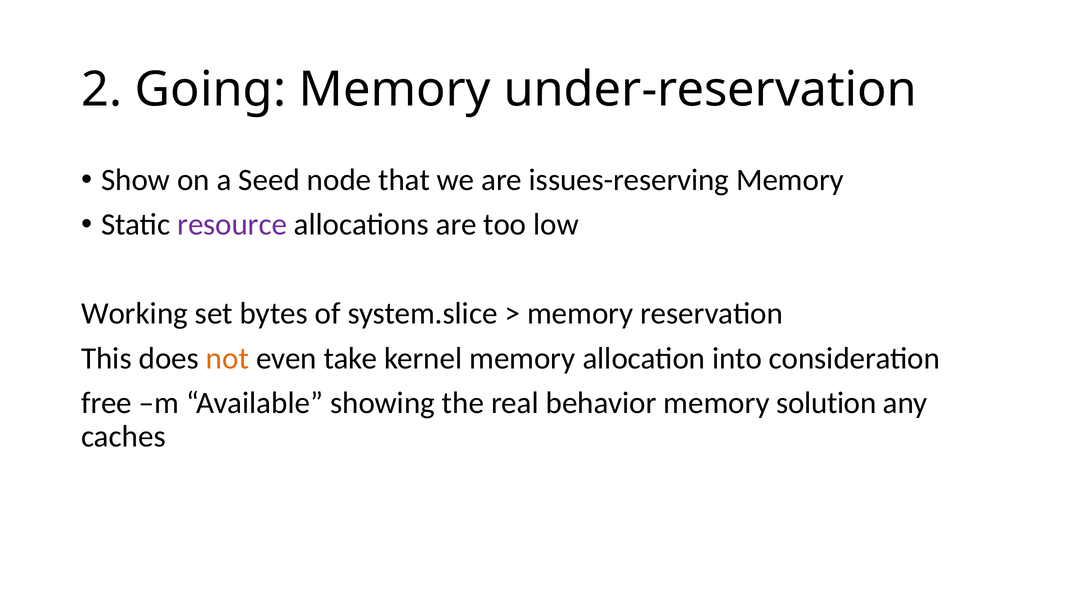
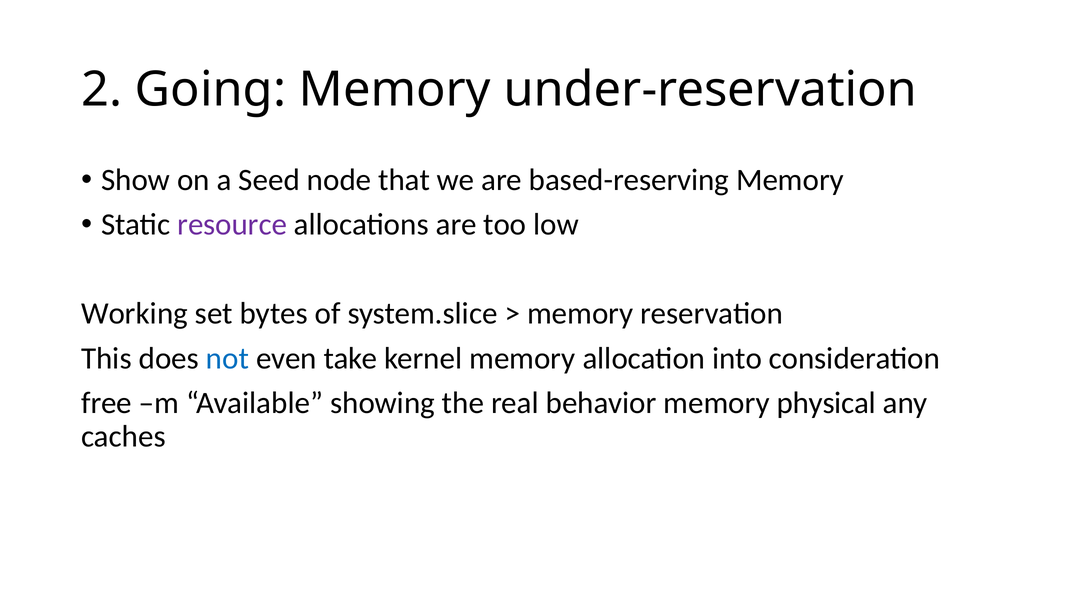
issues-reserving: issues-reserving -> based-reserving (629, 180)
not colour: orange -> blue (227, 358)
solution: solution -> physical (826, 403)
